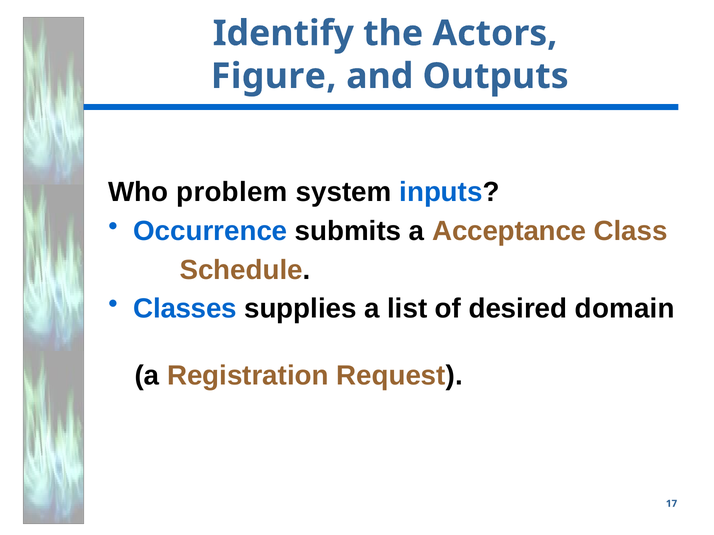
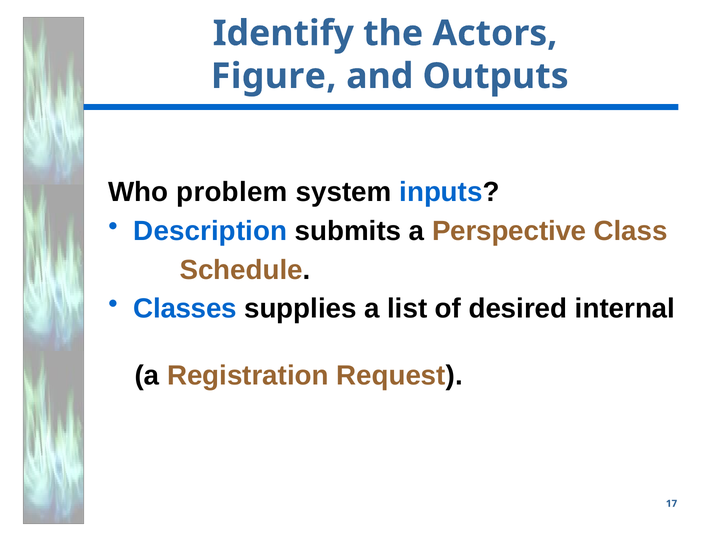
Occurrence: Occurrence -> Description (210, 231)
Acceptance: Acceptance -> Perspective (509, 231)
domain: domain -> internal (625, 309)
